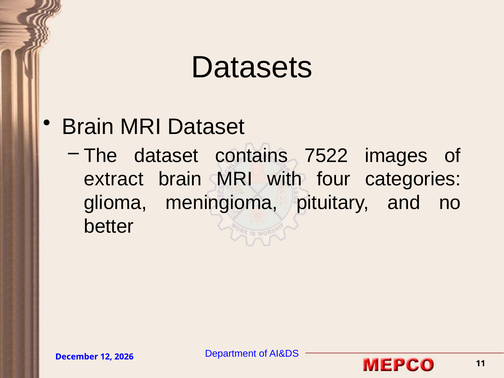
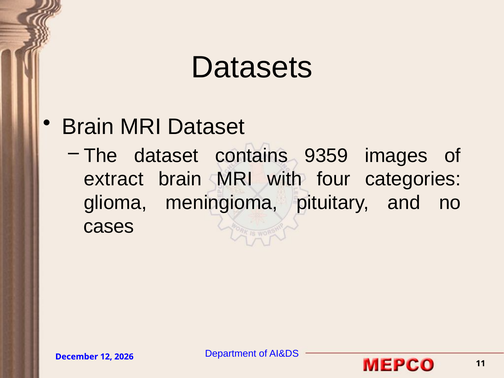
7522: 7522 -> 9359 (326, 156)
better: better -> cases (109, 226)
